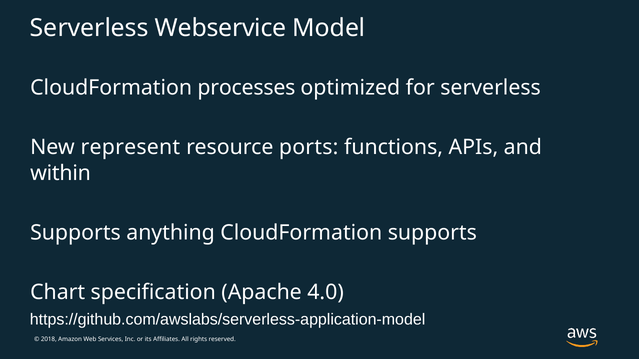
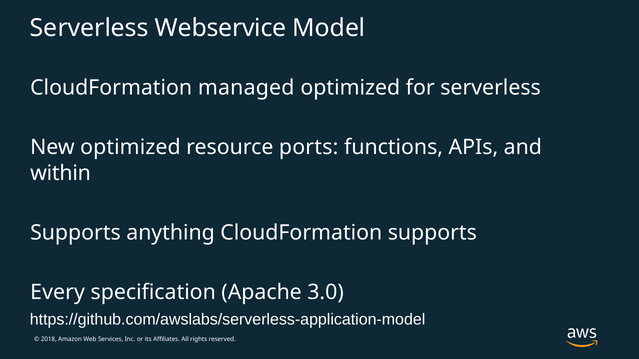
processes: processes -> managed (246, 88)
New represent: represent -> optimized (130, 148)
Chart: Chart -> Every (58, 292)
4.0: 4.0 -> 3.0 (326, 292)
